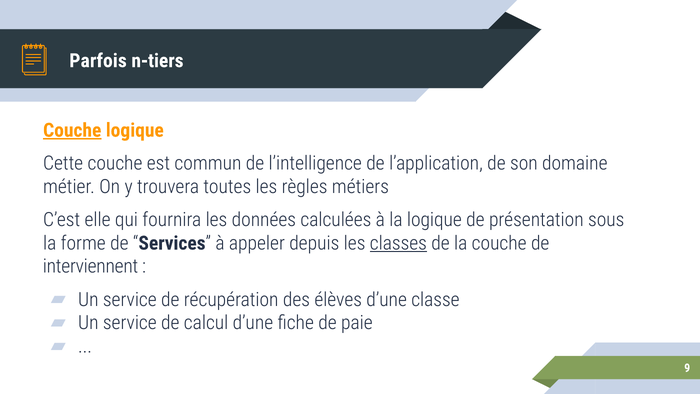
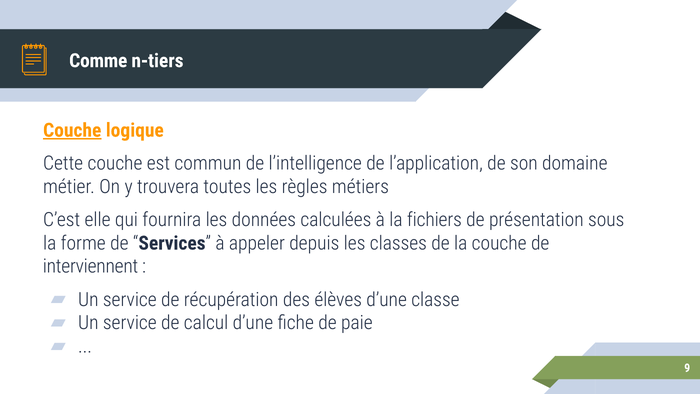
Parfois: Parfois -> Comme (98, 61)
la logique: logique -> fichiers (434, 220)
classes underline: present -> none (398, 243)
